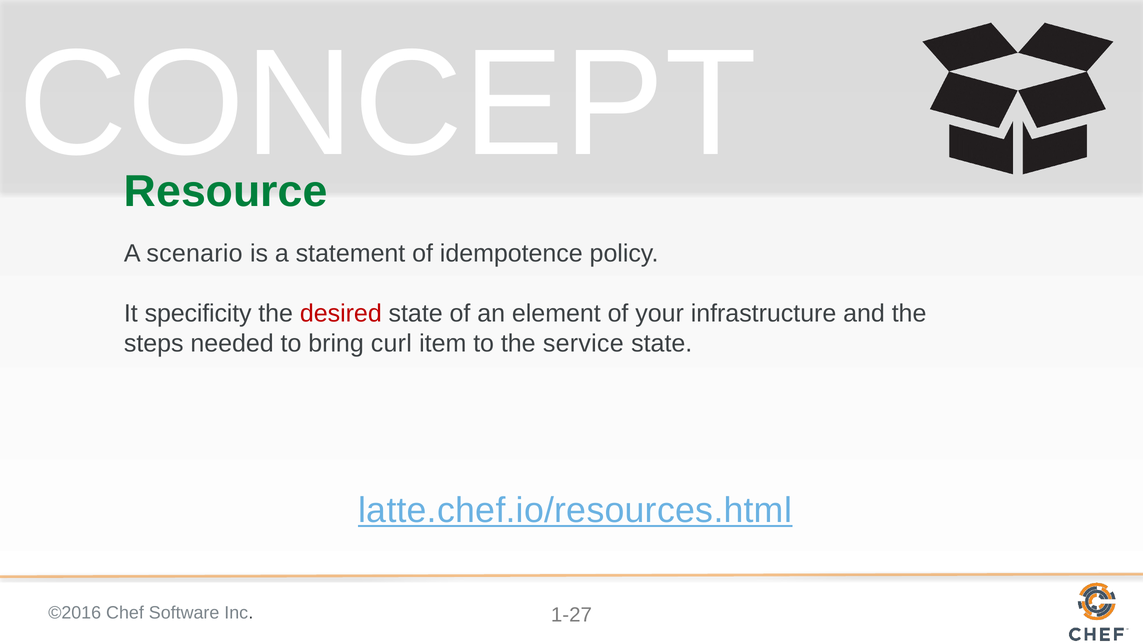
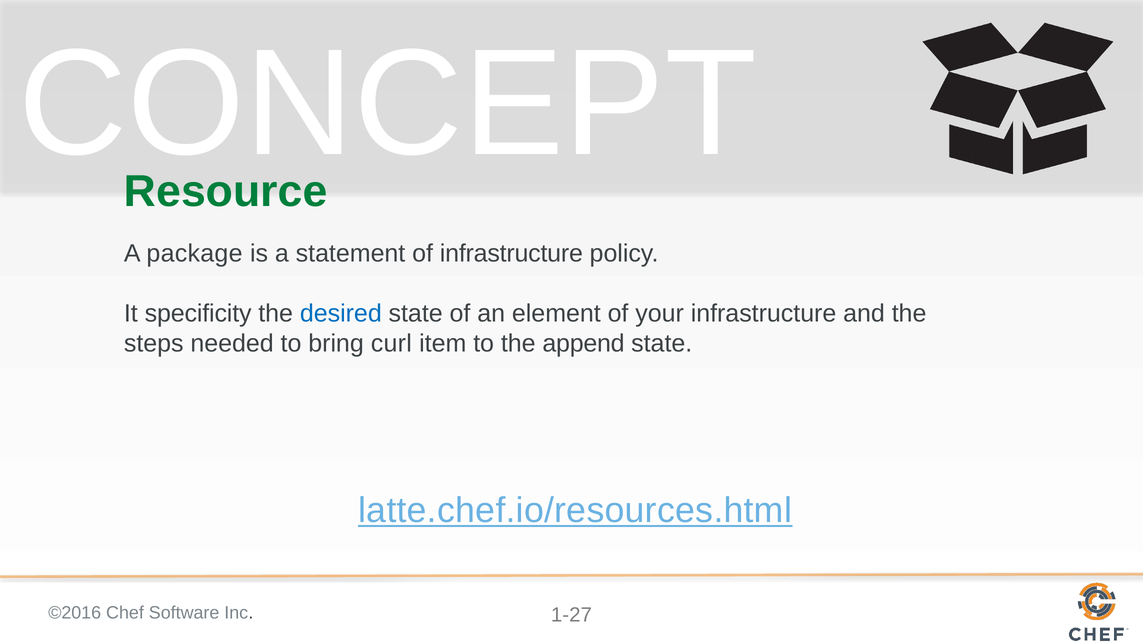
scenario: scenario -> package (195, 253)
of idempotence: idempotence -> infrastructure (511, 253)
desired colour: red -> blue (341, 313)
service: service -> append (584, 343)
